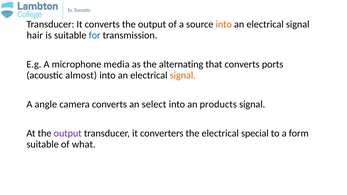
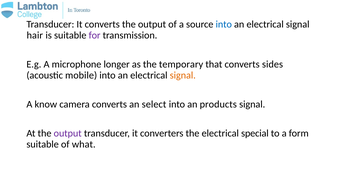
into colour: orange -> blue (224, 24)
for colour: blue -> purple (95, 35)
media: media -> longer (117, 64)
alternating: alternating -> temporary (181, 64)
ports: ports -> sides (273, 64)
almost: almost -> mobile (81, 75)
angle: angle -> know (46, 104)
